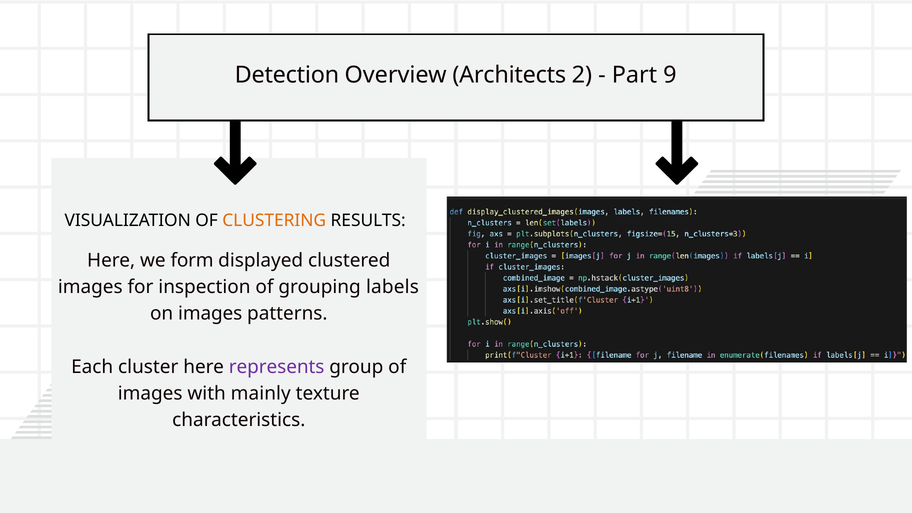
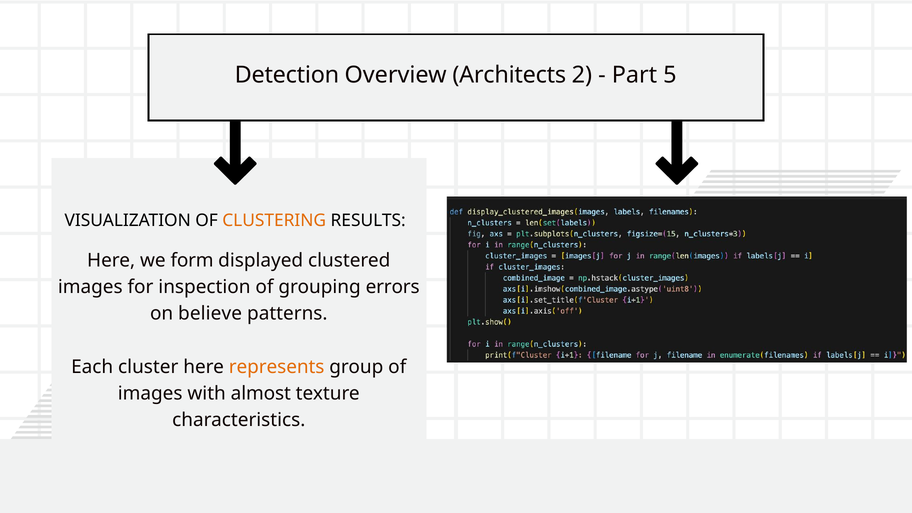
9: 9 -> 5 (670, 75)
labels: labels -> errors (393, 287)
on images: images -> believe (210, 314)
represents colour: purple -> orange (277, 367)
mainly: mainly -> almost (261, 393)
